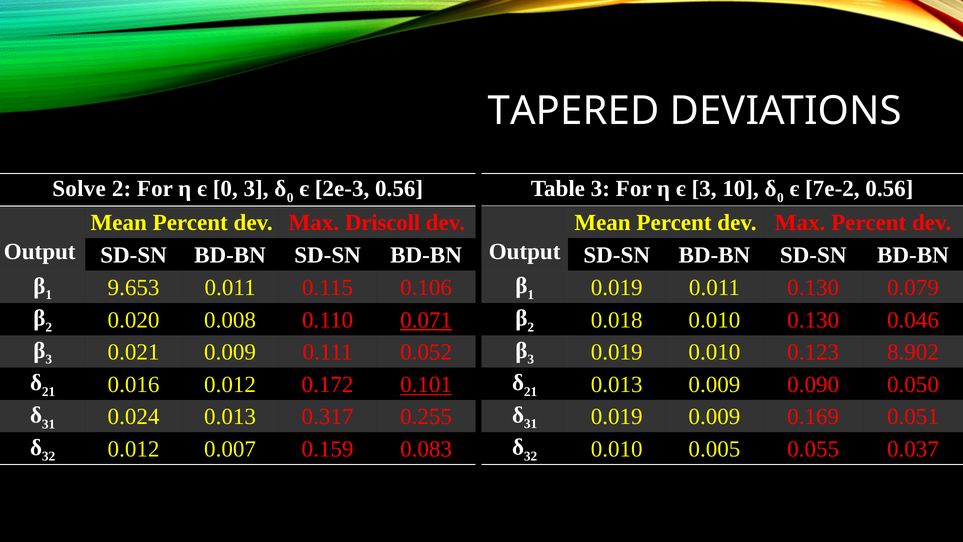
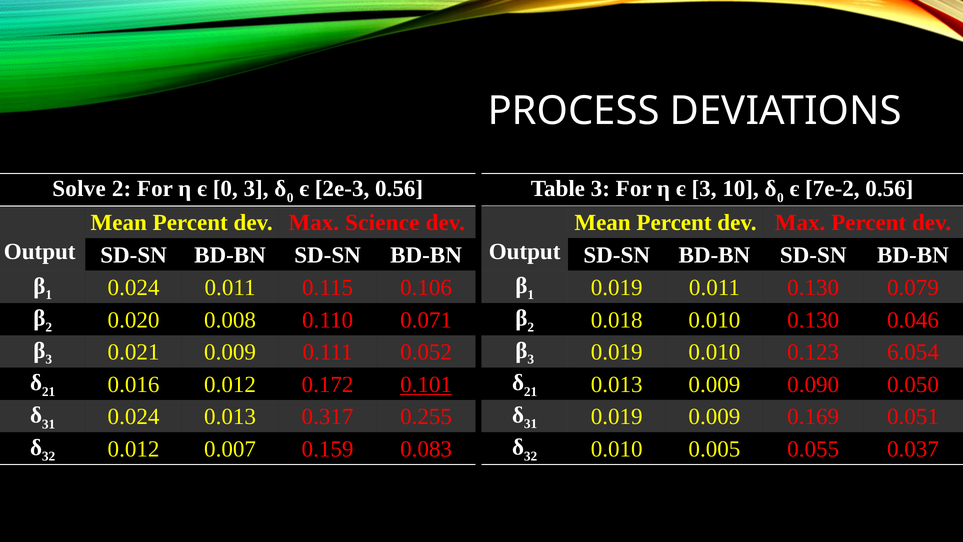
TAPERED: TAPERED -> PROCESS (574, 111)
Driscoll: Driscoll -> Science (382, 223)
9.653: 9.653 -> 0.024 (134, 287)
0.071 underline: present -> none (426, 320)
8.902: 8.902 -> 6.054 (913, 352)
